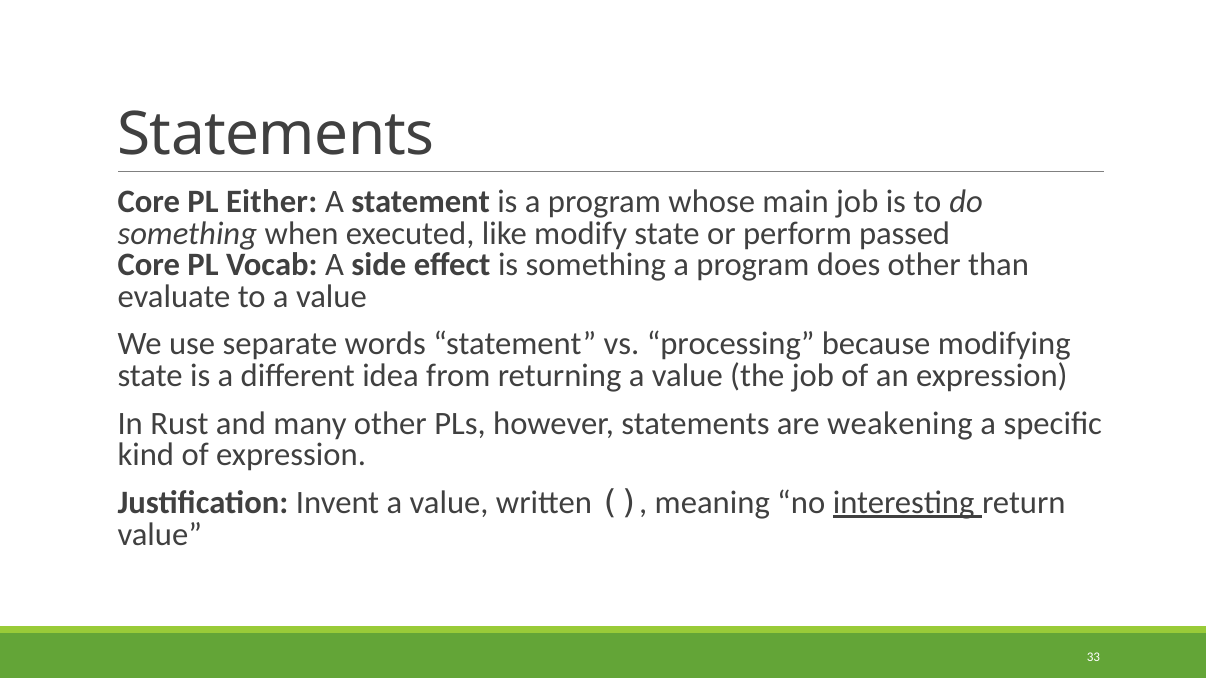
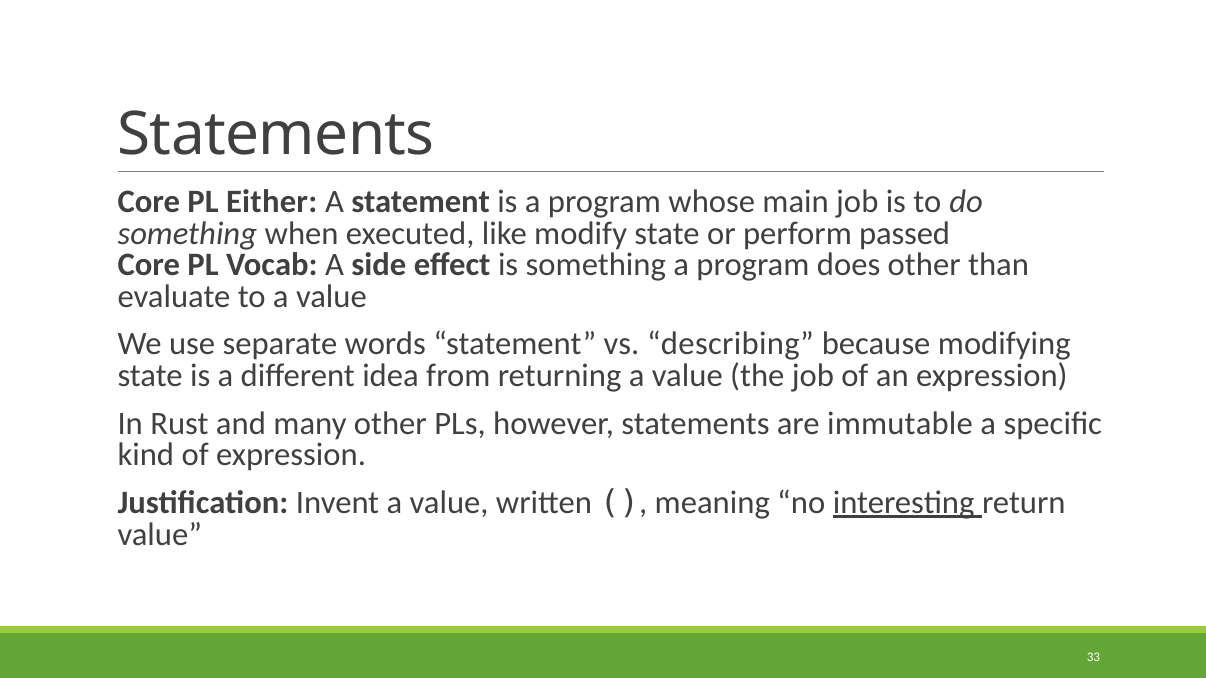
processing: processing -> describing (730, 344)
weakening: weakening -> immutable (900, 424)
